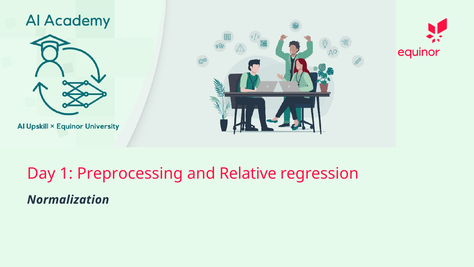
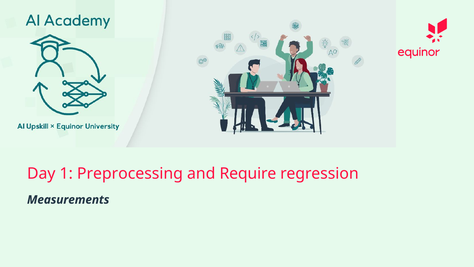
Relative: Relative -> Require (248, 173)
Normalization: Normalization -> Measurements (68, 199)
